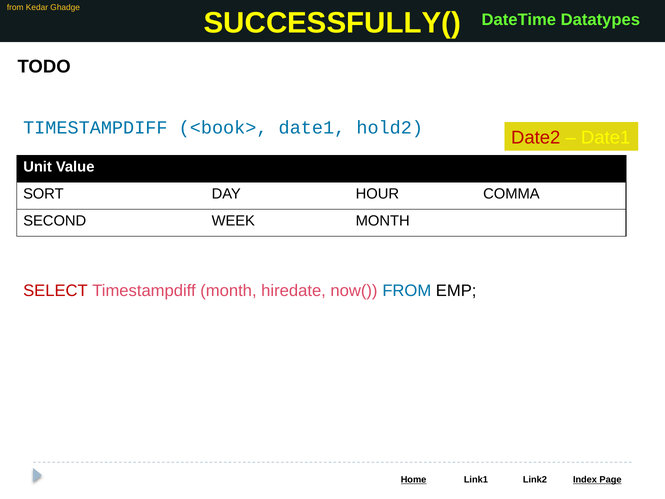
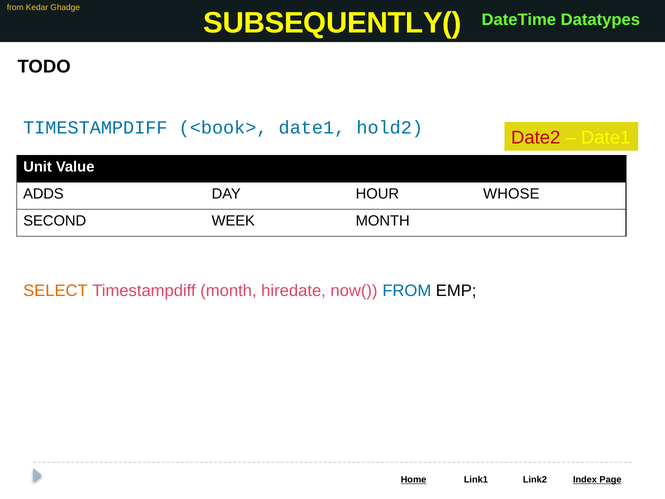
SUCCESSFULLY(: SUCCESSFULLY( -> SUBSEQUENTLY( (332, 23)
SORT: SORT -> ADDS (43, 194)
COMMA: COMMA -> WHOSE (511, 194)
SELECT colour: red -> orange (55, 290)
